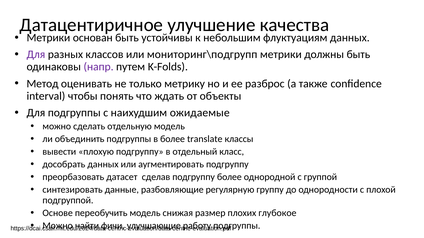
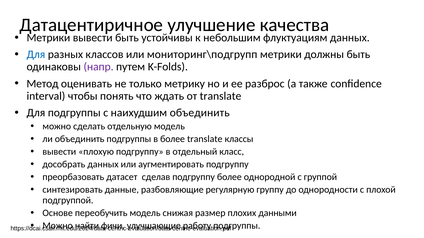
Метрики основан: основан -> вывести (93, 38)
Для colour: purple -> blue (36, 55)
от объекты: объекты -> translate (221, 96)
наихудшим ожидаемые: ожидаемые -> объединить (200, 113)
глубокое: глубокое -> данными (278, 213)
